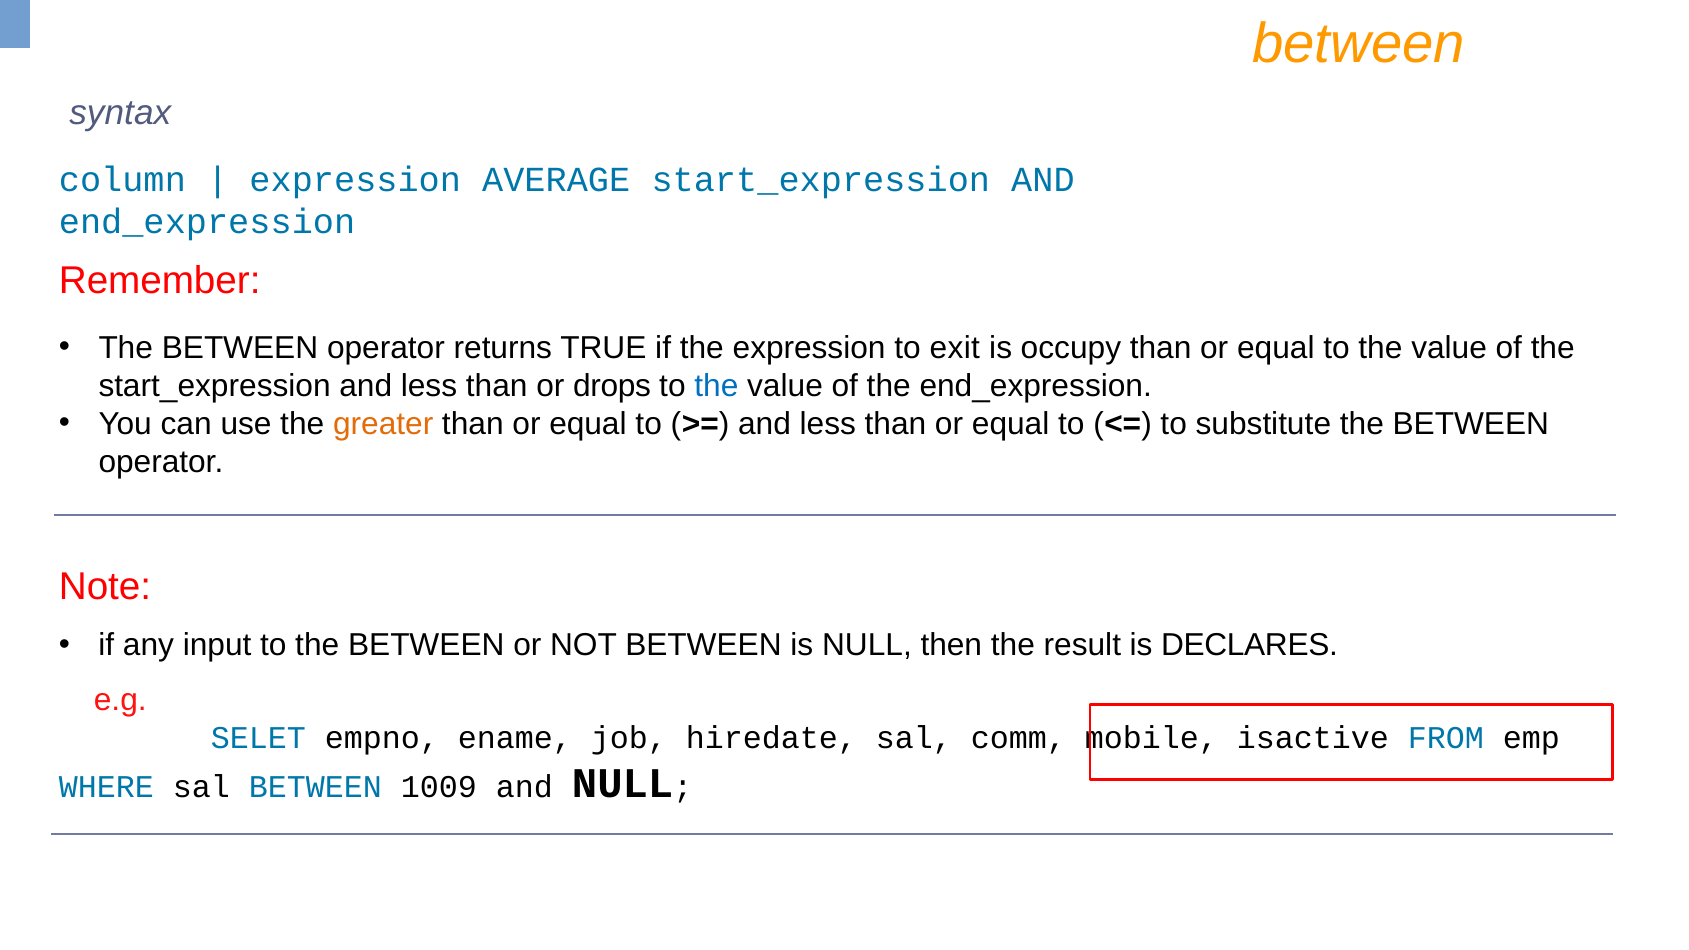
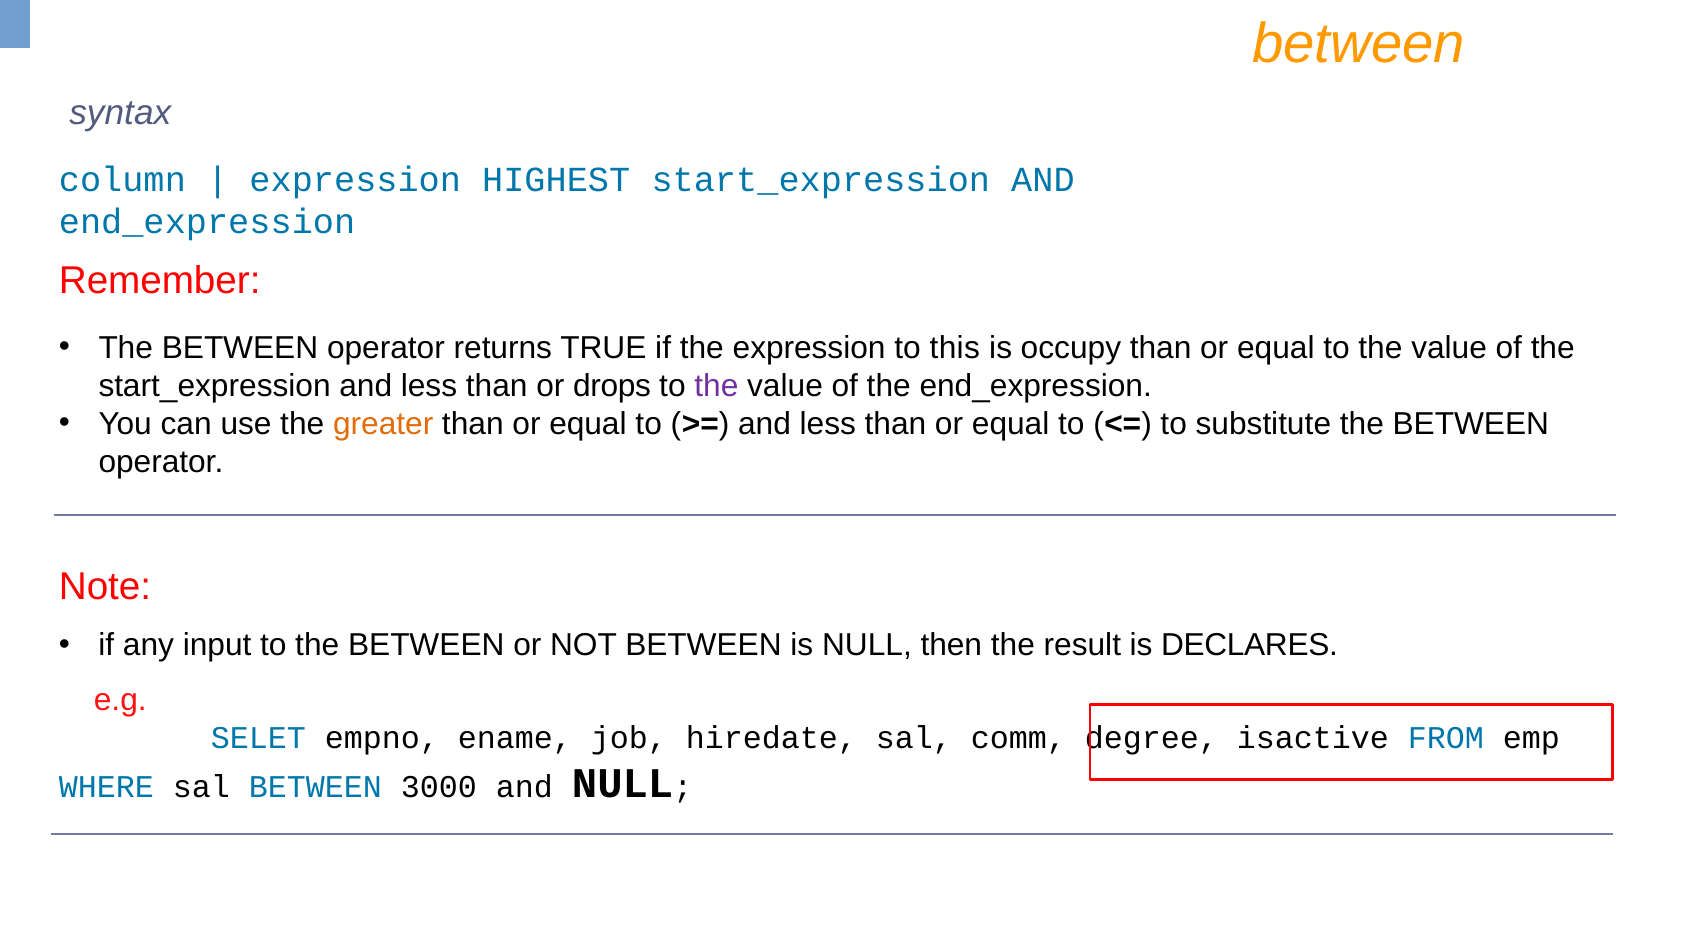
AVERAGE: AVERAGE -> HIGHEST (556, 180)
exit: exit -> this (955, 348)
the colour: blue -> purple (716, 386)
mobile: mobile -> degree (1151, 738)
1009: 1009 -> 3000 (439, 787)
